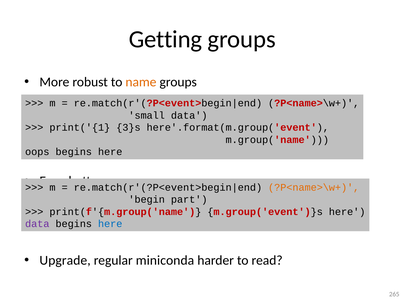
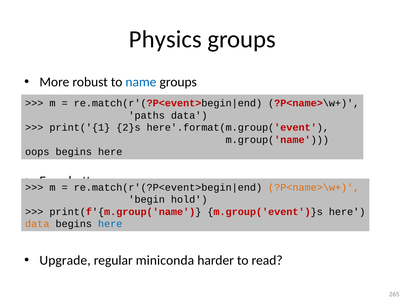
Getting: Getting -> Physics (165, 39)
name colour: orange -> blue (141, 82)
small: small -> paths (147, 115)
3}s: 3}s -> 2}s (128, 128)
part: part -> hold (189, 199)
data colour: purple -> orange (37, 224)
